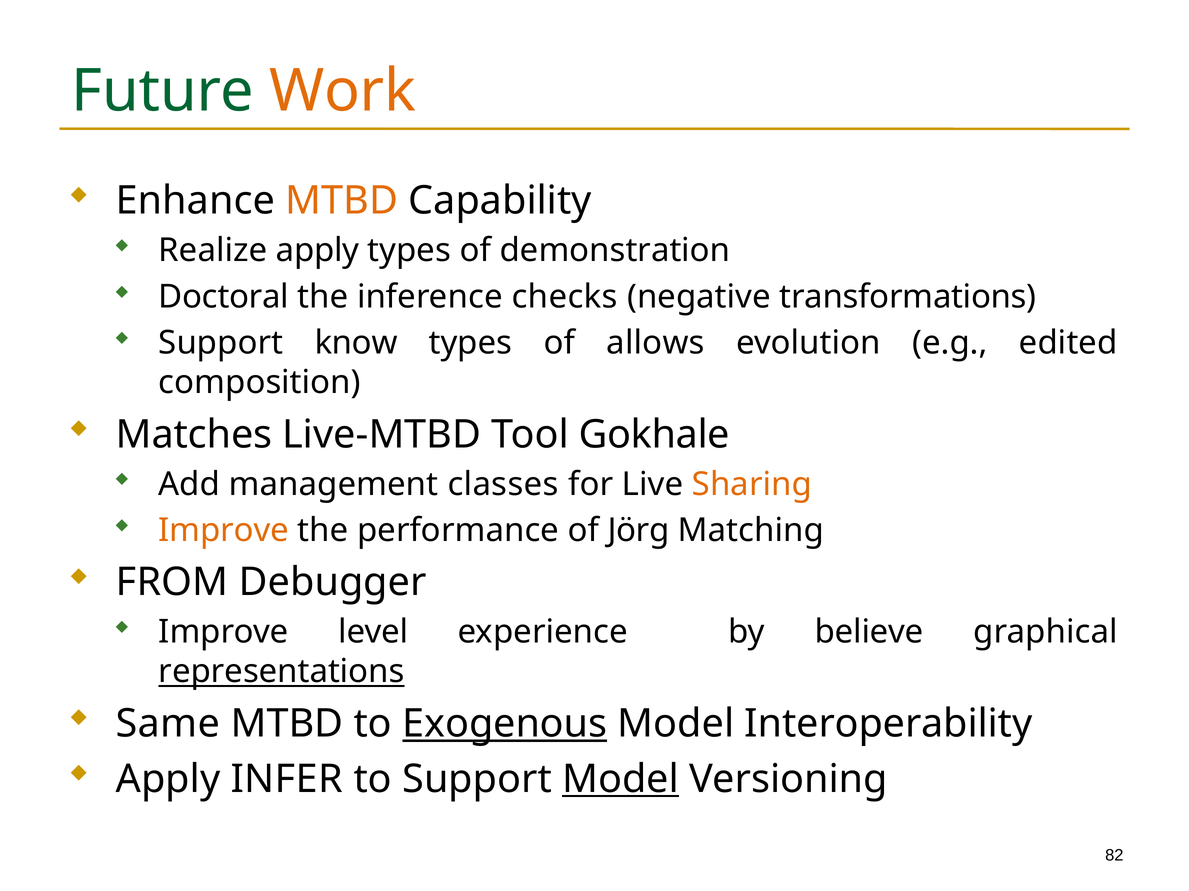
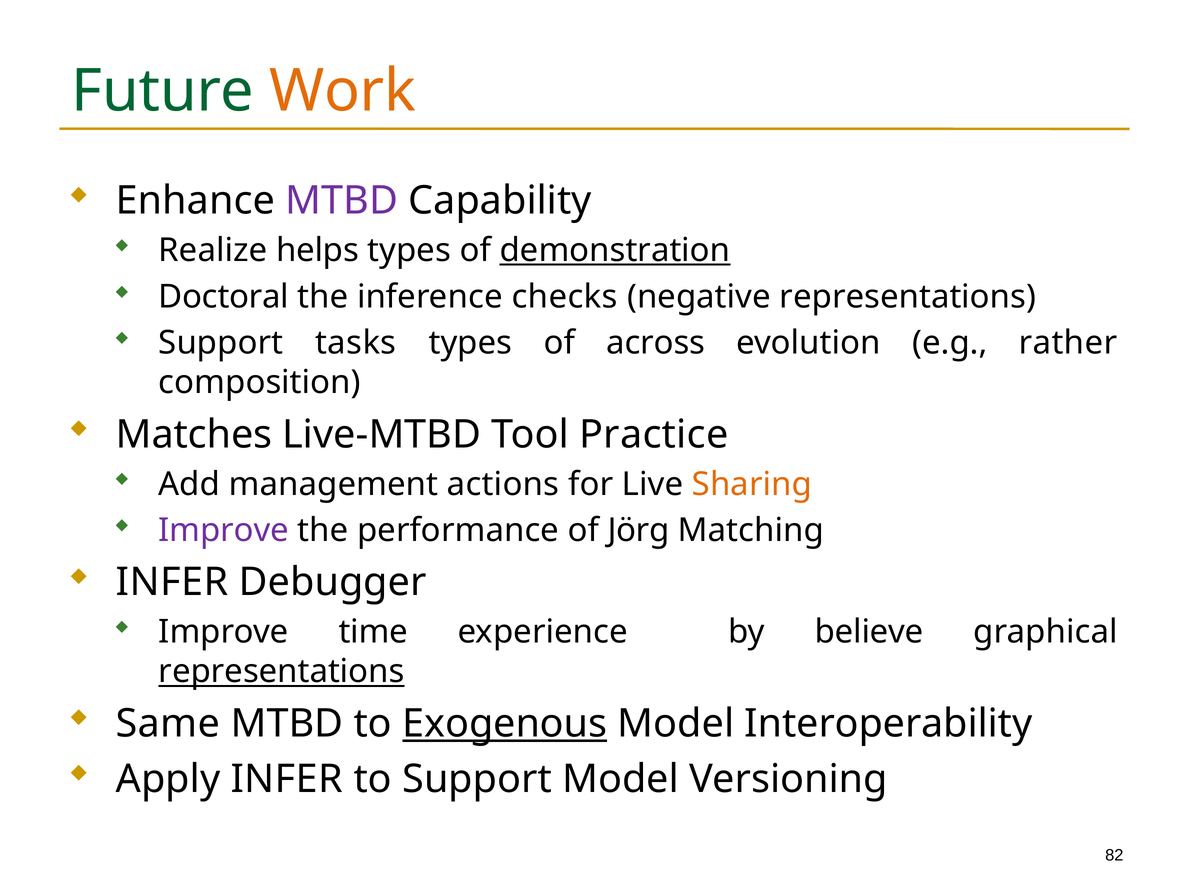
MTBD colour: orange -> purple (342, 201)
Realize apply: apply -> helps (318, 251)
demonstration underline: none -> present (615, 251)
negative transformations: transformations -> representations (908, 297)
know: know -> tasks (356, 343)
allows: allows -> across (656, 343)
edited: edited -> rather (1068, 343)
Gokhale: Gokhale -> Practice (654, 435)
classes: classes -> actions (503, 485)
Improve colour: orange -> purple (224, 531)
FROM: FROM -> INFER (172, 583)
level: level -> time (373, 633)
Model underline: present -> none (621, 780)
